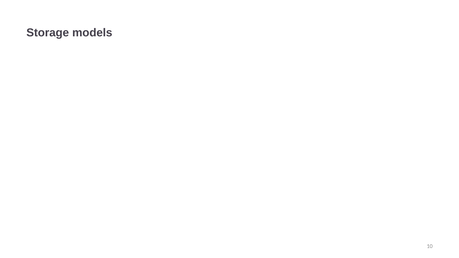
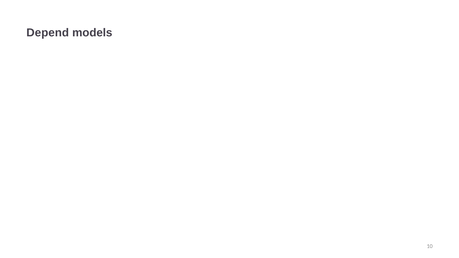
Storage: Storage -> Depend (48, 33)
